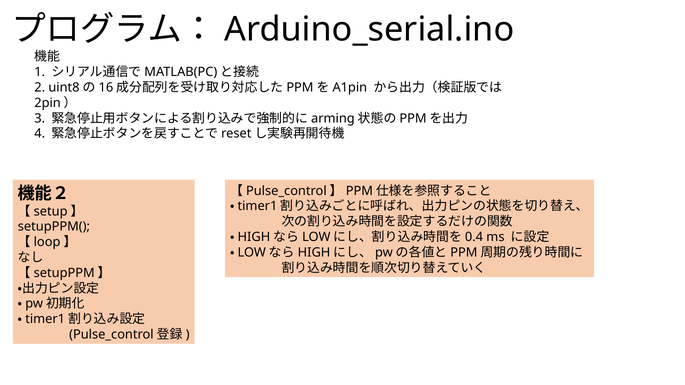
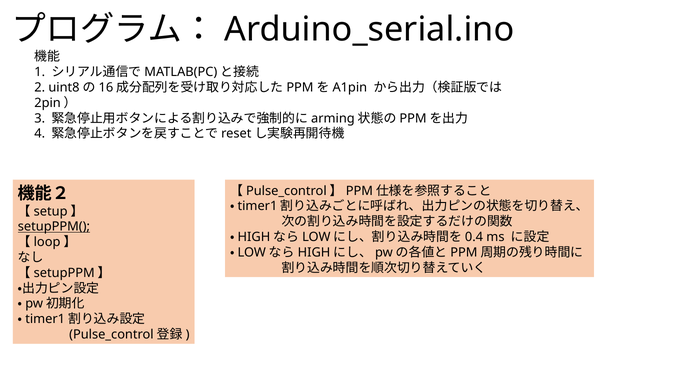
setupPPM( underline: none -> present (54, 227)
